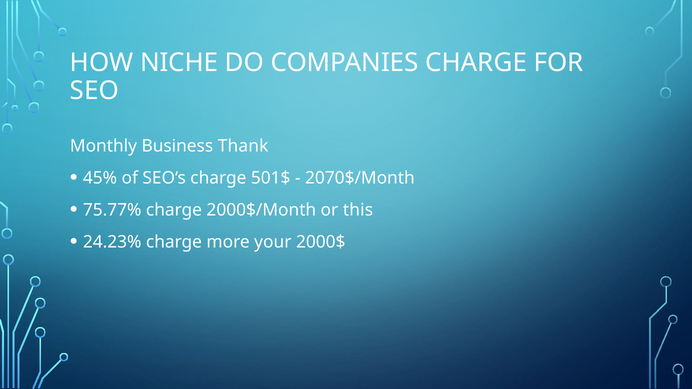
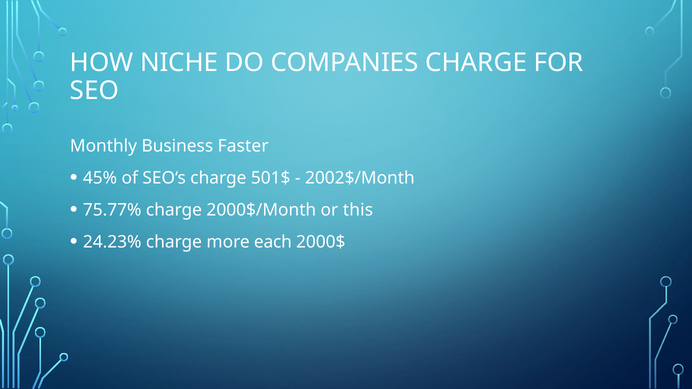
Thank: Thank -> Faster (243, 146)
2070$/Month: 2070$/Month -> 2002$/Month (360, 178)
your: your -> each (273, 242)
